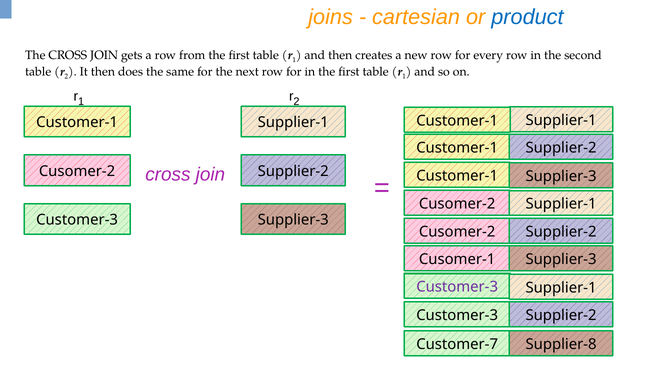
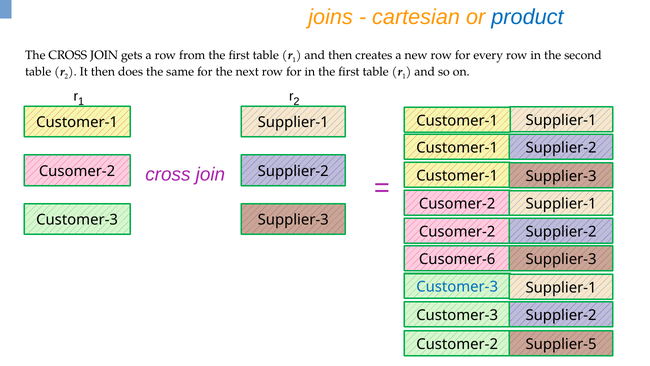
Cusomer-1: Cusomer-1 -> Cusomer-6 (457, 259)
Customer-3 colour: purple -> blue (457, 287)
Customer-7: Customer-7 -> Customer-2 (457, 344)
Supplier-8: Supplier-8 -> Supplier-5 (561, 344)
